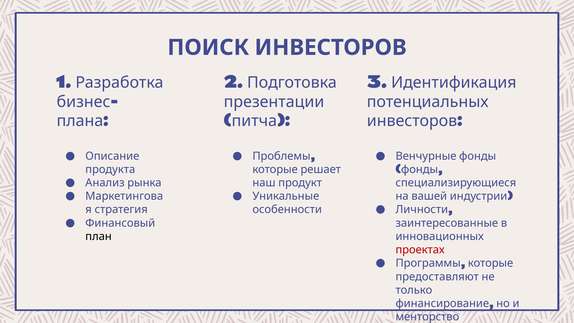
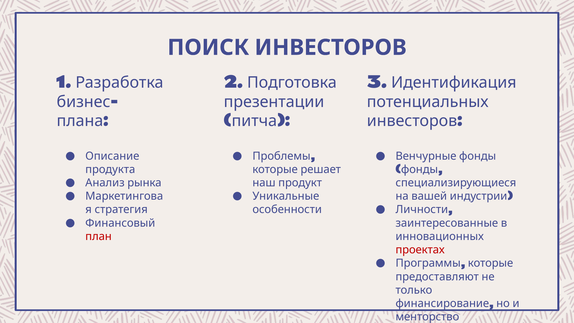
план colour: black -> red (99, 236)
